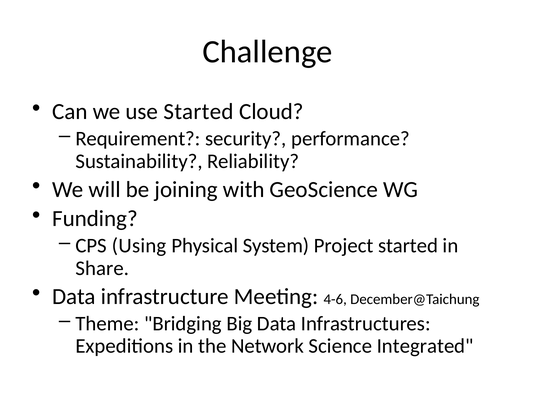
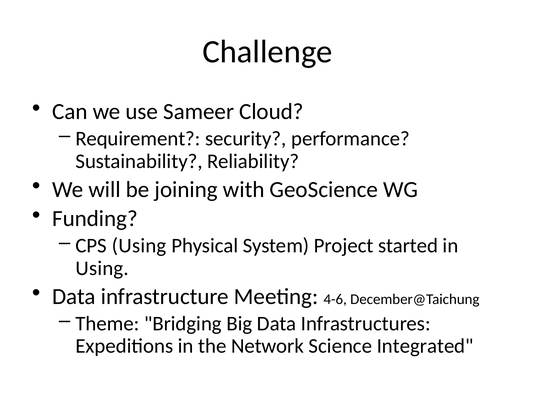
use Started: Started -> Sameer (199, 112)
Share: Share -> Using (102, 268)
